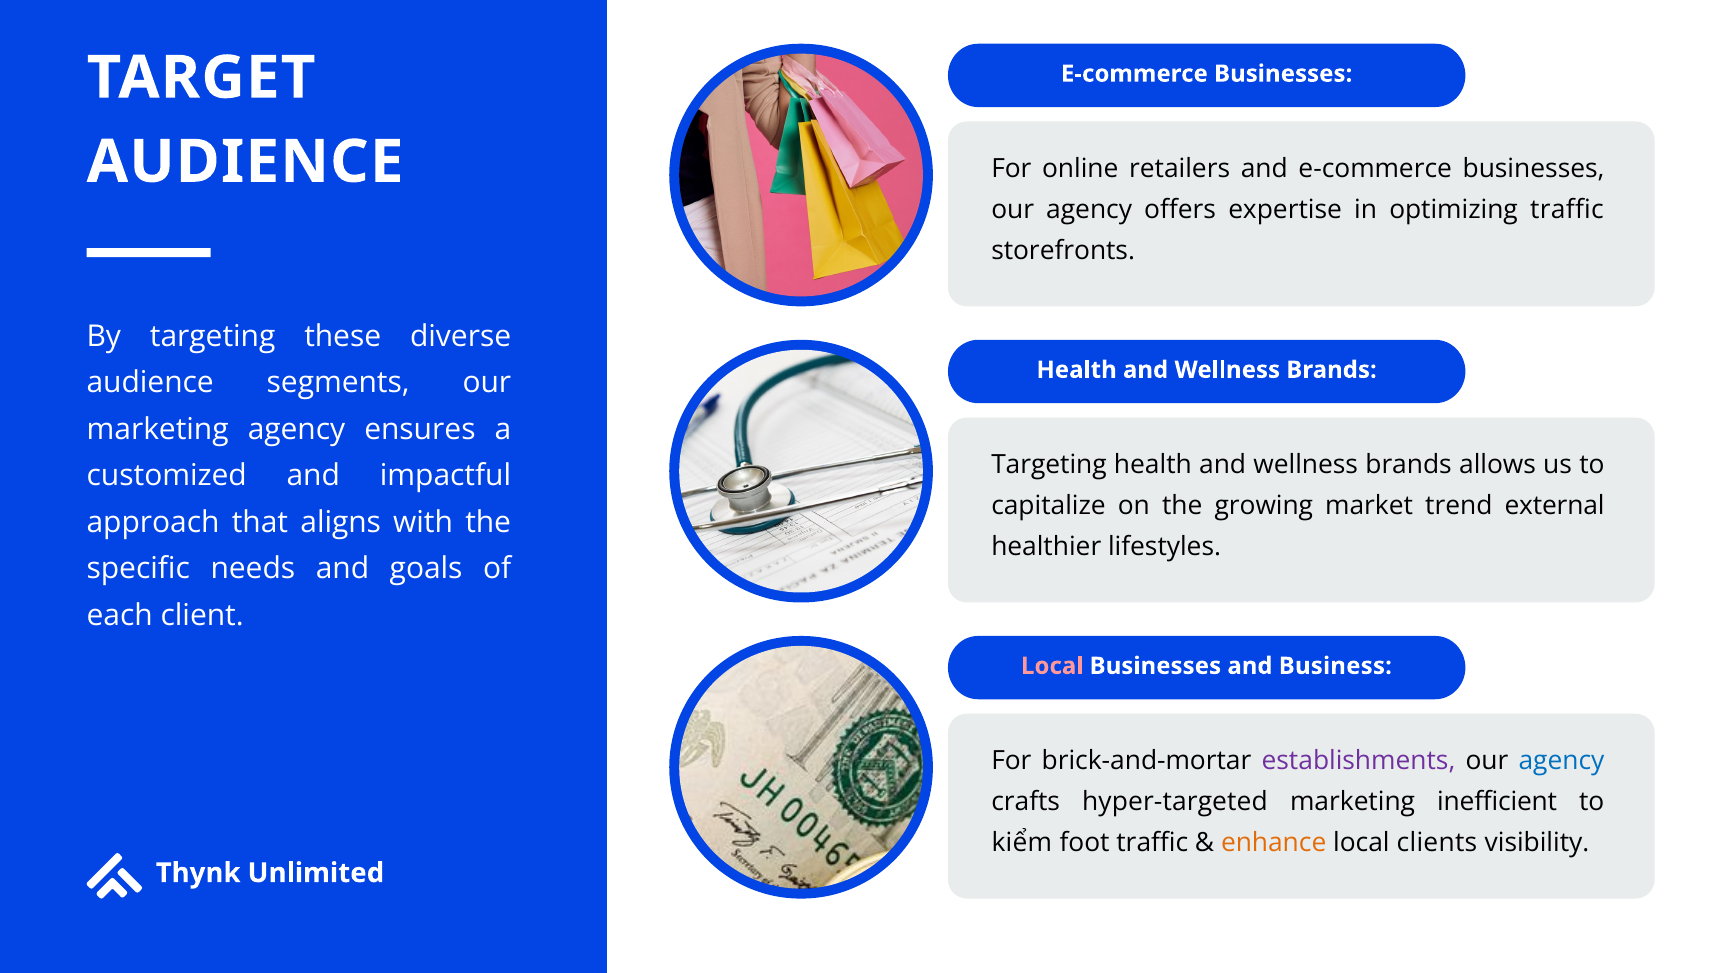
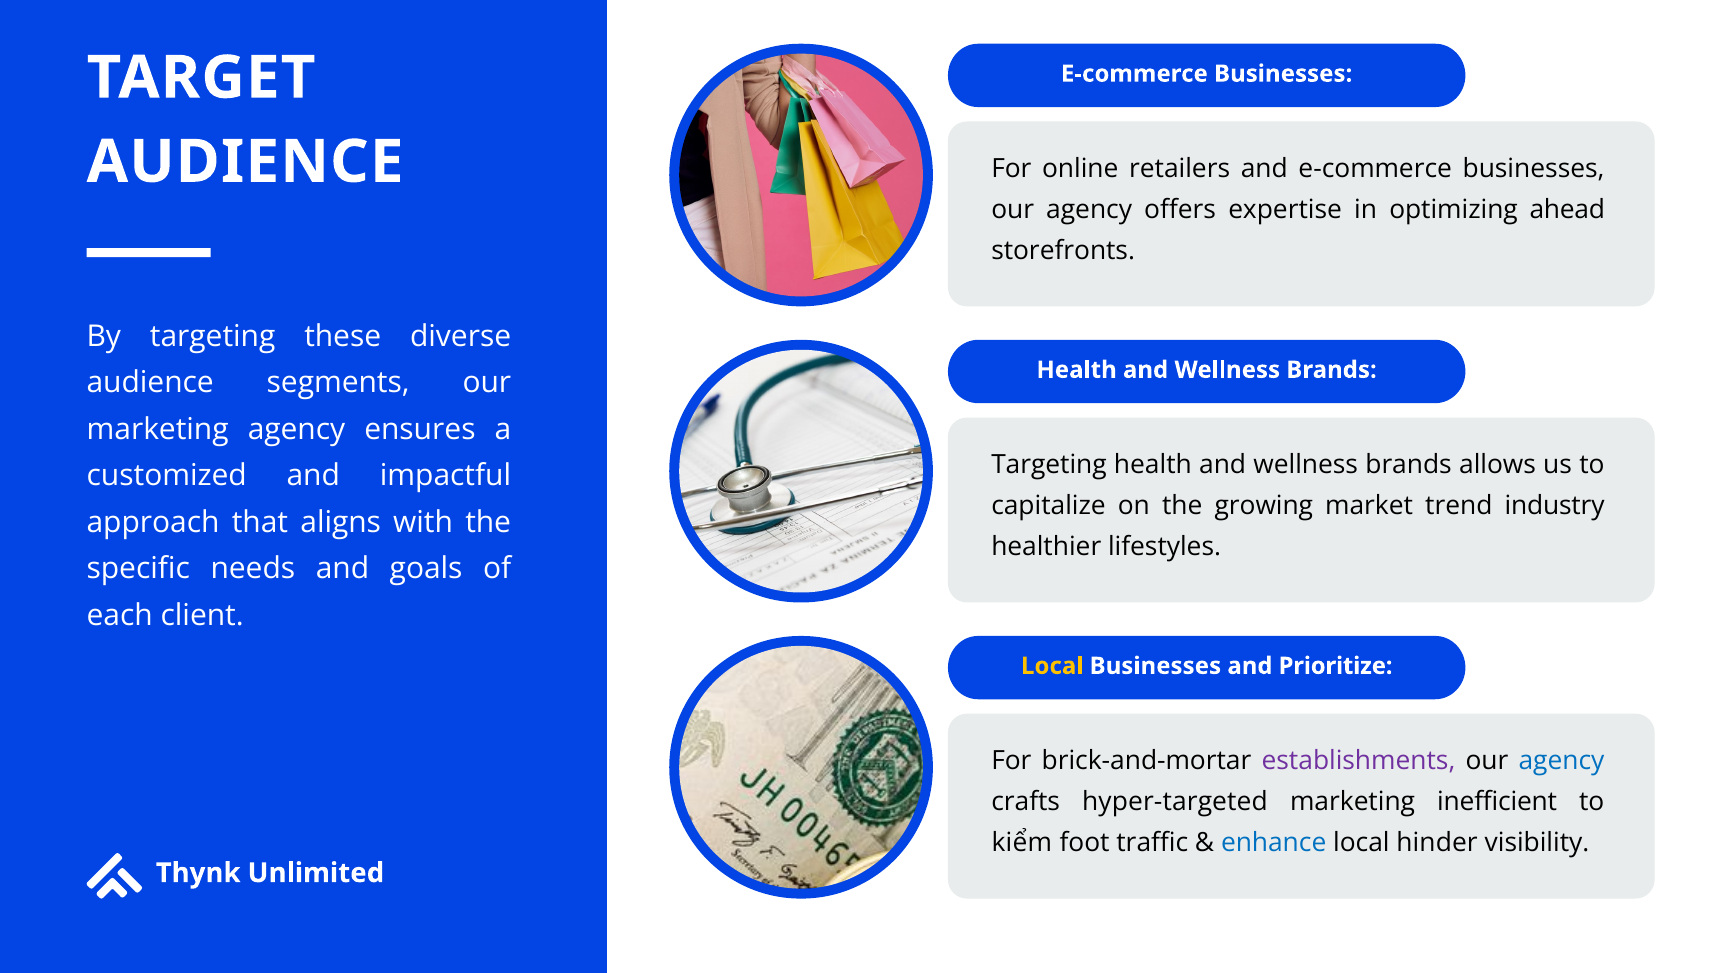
traffic: traffic -> ahead (1567, 209)
external: external -> industry (1555, 505)
Local colour: pink -> yellow (1052, 666)
Business: Business -> Prioritize (1336, 666)
enhance colour: orange -> blue (1274, 842)
clients: clients -> hinder (1437, 842)
